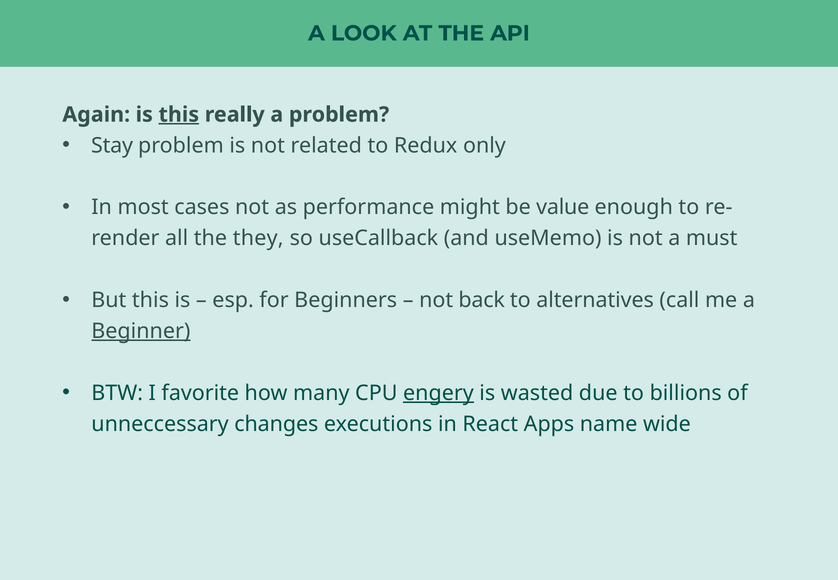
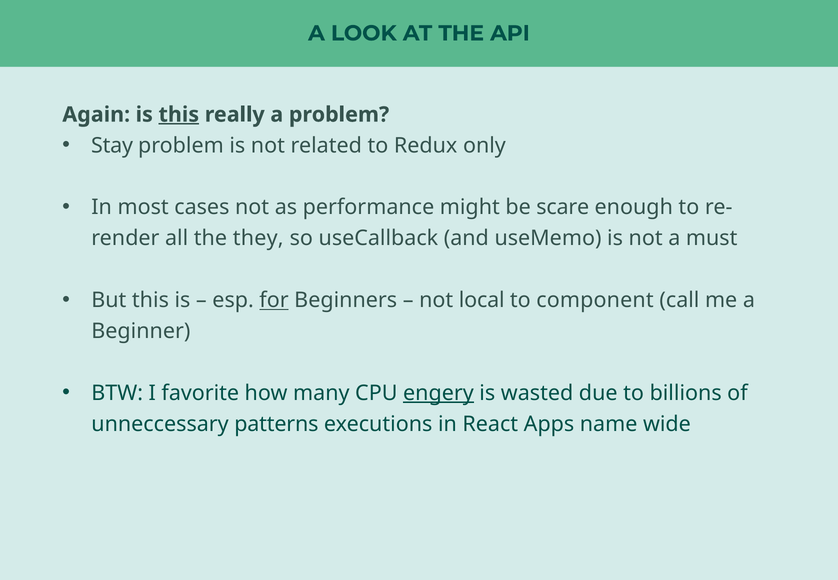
value: value -> scare (563, 207)
for underline: none -> present (274, 300)
back: back -> local (482, 300)
alternatives: alternatives -> component (595, 300)
Beginner underline: present -> none (141, 331)
changes: changes -> patterns (276, 424)
